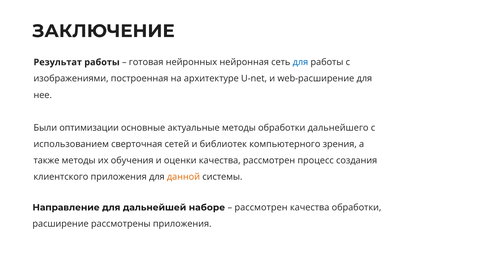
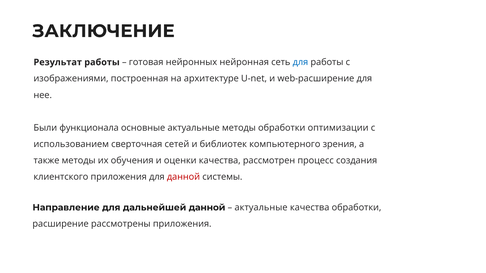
оптимизации: оптимизации -> функционала (89, 128)
дальнейшего: дальнейшего -> оптимизации (338, 128)
данной colour: orange -> red (183, 177)
дальнейшей наборе: наборе -> данной (207, 208)
рассмотрен: рассмотрен -> актуальные (261, 208)
